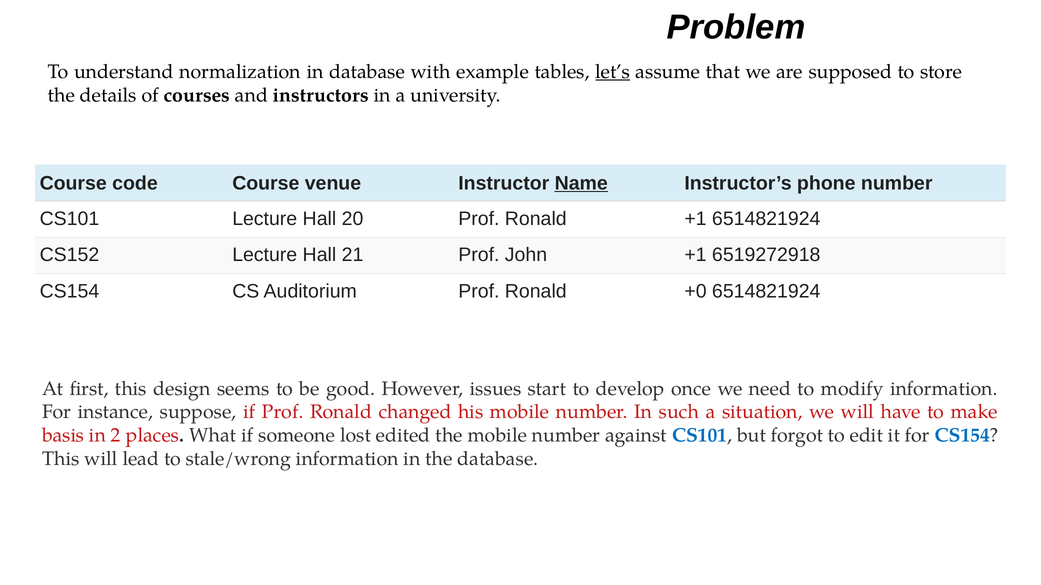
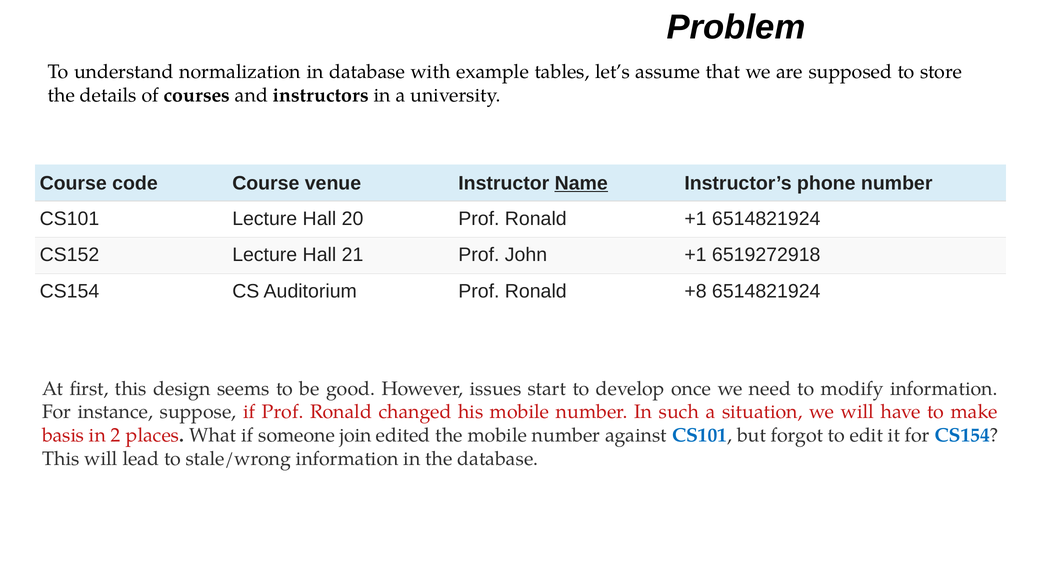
let’s underline: present -> none (613, 72)
+0: +0 -> +8 (696, 292)
lost: lost -> join (356, 436)
